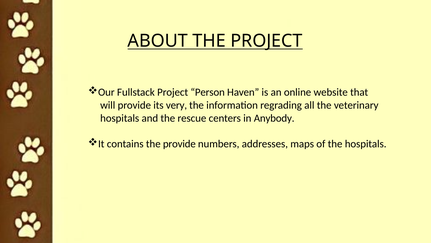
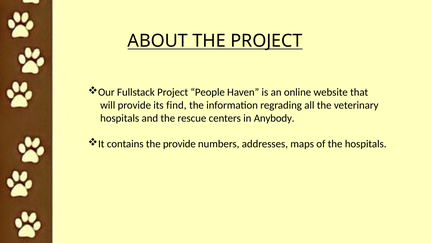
Person: Person -> People (208, 92)
very: very -> find (176, 105)
